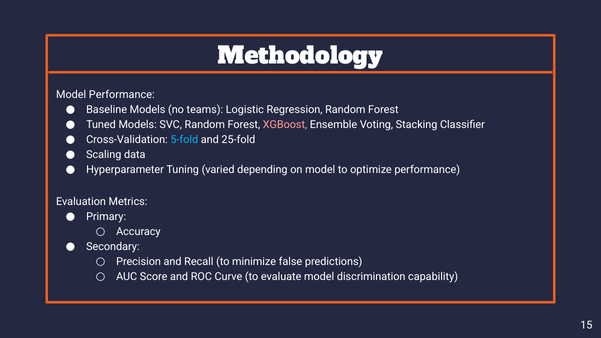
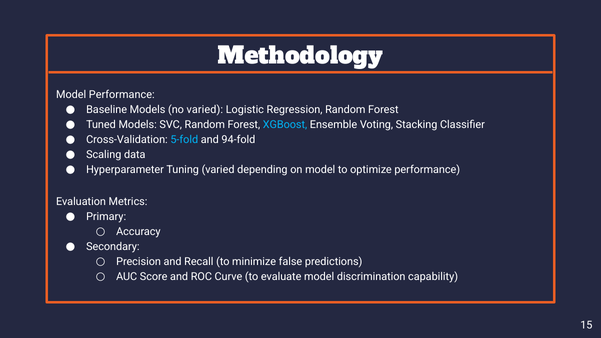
no teams: teams -> varied (205, 110)
XGBoost colour: pink -> light blue (285, 125)
25-fold: 25-fold -> 94-fold (238, 140)
